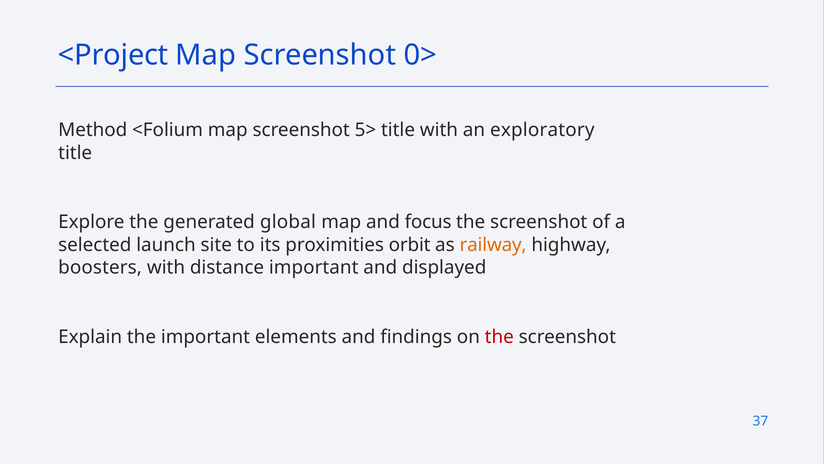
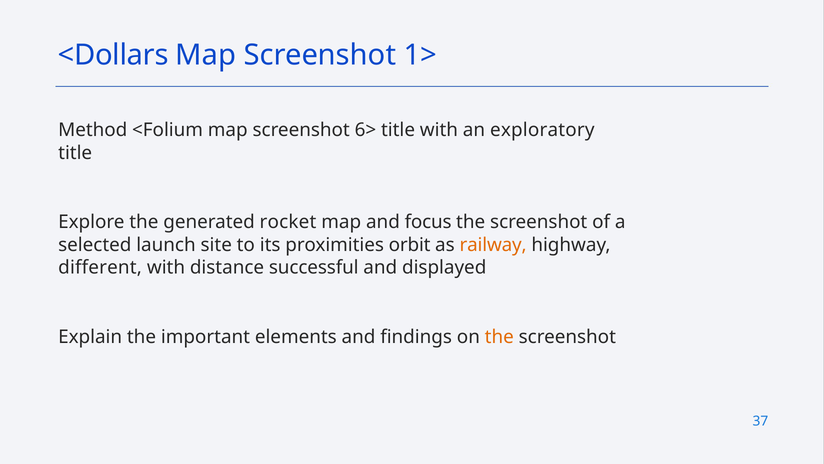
<Project: <Project -> <Dollars (113, 55)
0>: 0> -> 1> (420, 55)
5>: 5> -> 6> (365, 130)
global: global -> rocket (288, 222)
boosters: boosters -> different (100, 267)
distance important: important -> successful (314, 267)
the colour: red -> orange (499, 336)
